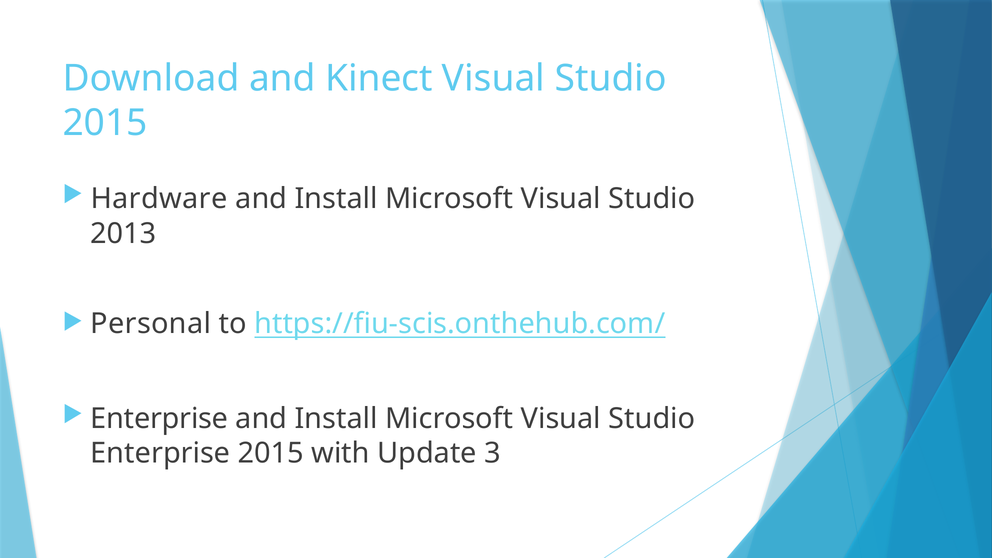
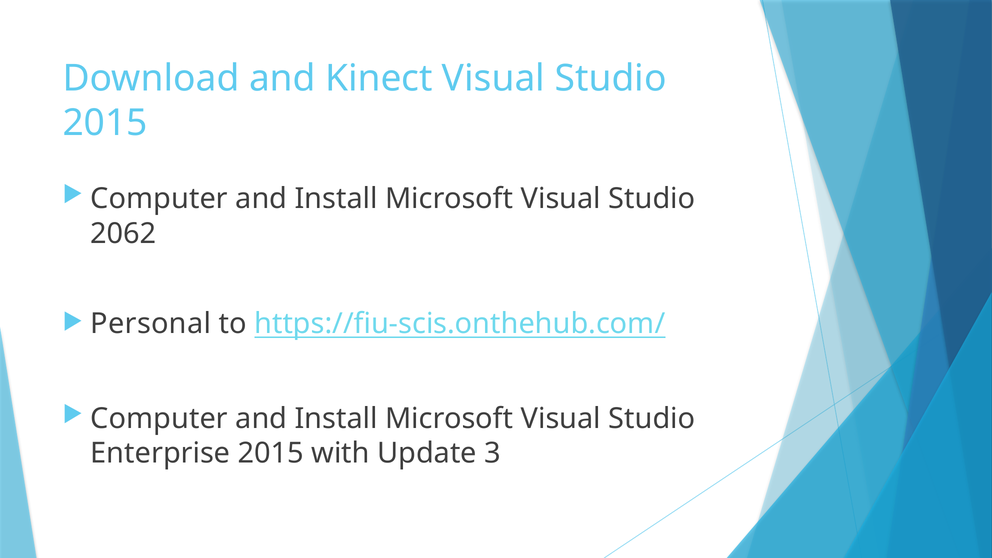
Hardware: Hardware -> Computer (159, 199)
2013: 2013 -> 2062 (123, 234)
Enterprise: Enterprise -> Computer (159, 419)
